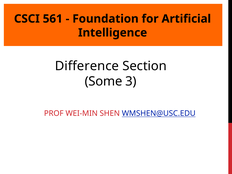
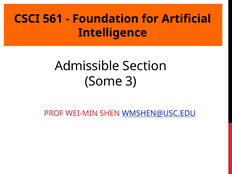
Difference: Difference -> Admissible (87, 66)
